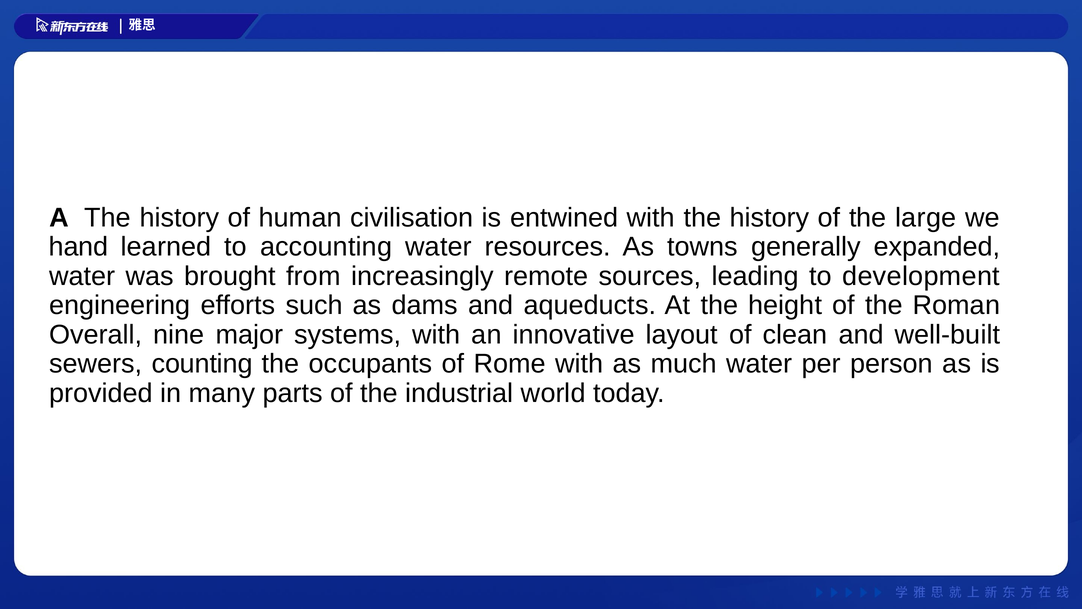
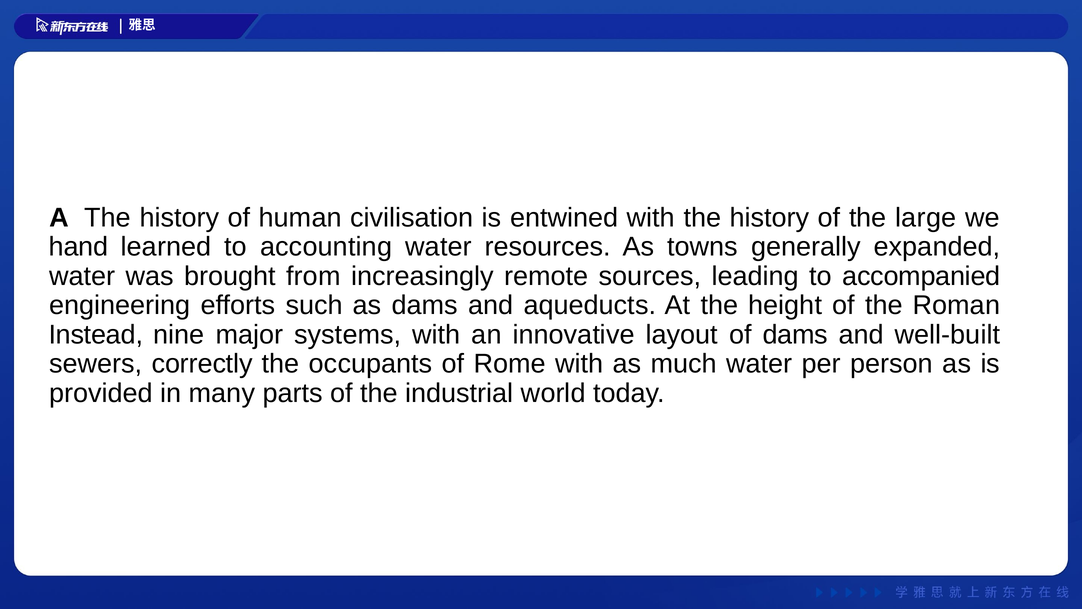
development: development -> accompanied (921, 276)
Overall: Overall -> Instead (96, 334)
of clean: clean -> dams (795, 334)
counting: counting -> correctly (202, 364)
